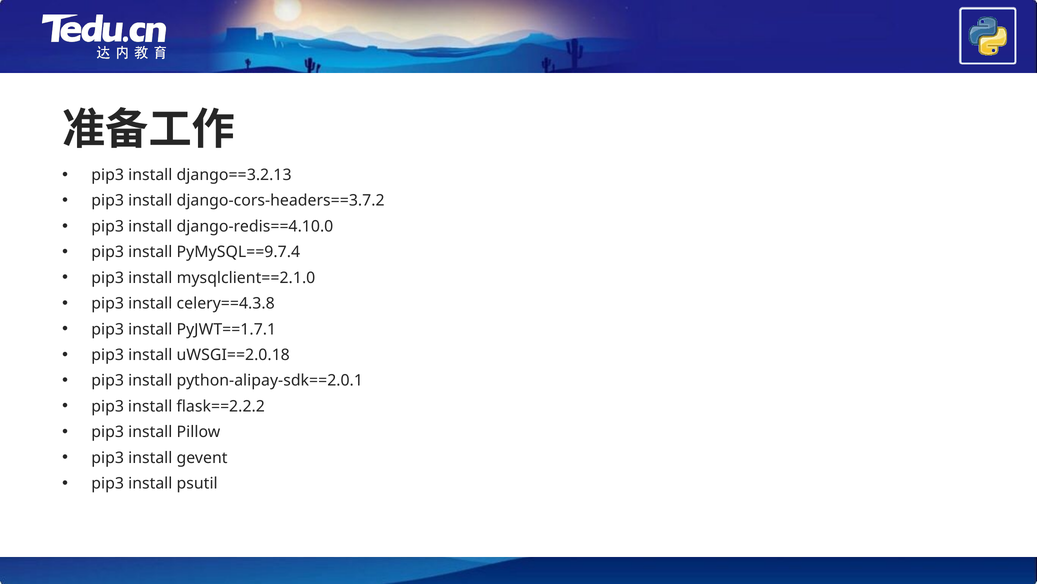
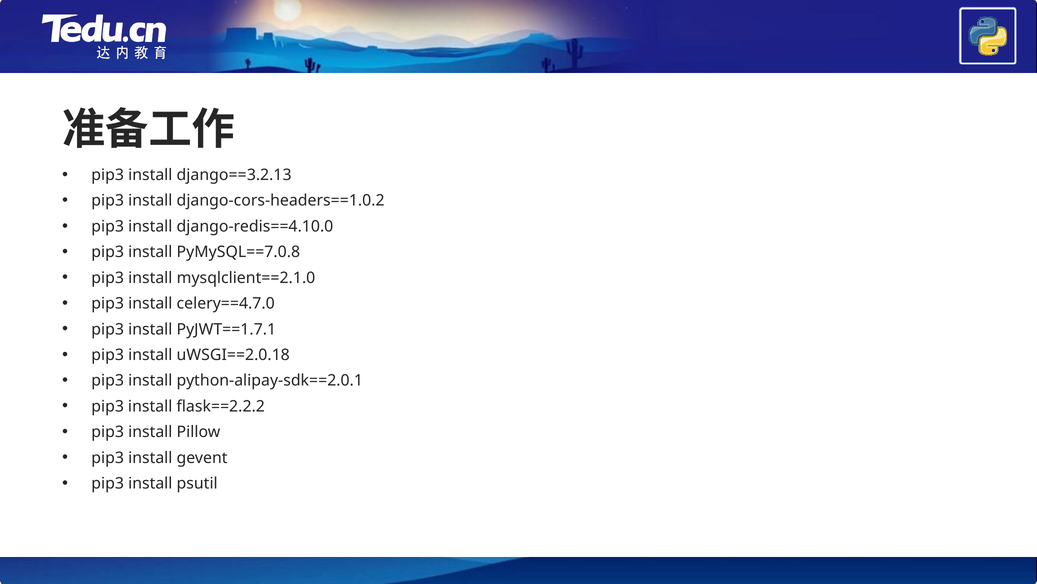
django-cors-headers==3.7.2: django-cors-headers==3.7.2 -> django-cors-headers==1.0.2 (281, 200)
PyMySQL==9.7.4: PyMySQL==9.7.4 -> PyMySQL==7.0.8 (238, 252)
celery==4.3.8: celery==4.3.8 -> celery==4.7.0 (226, 303)
